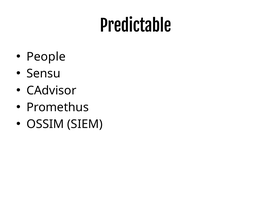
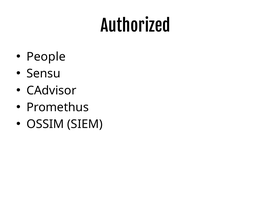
Predictable: Predictable -> Authorized (135, 26)
